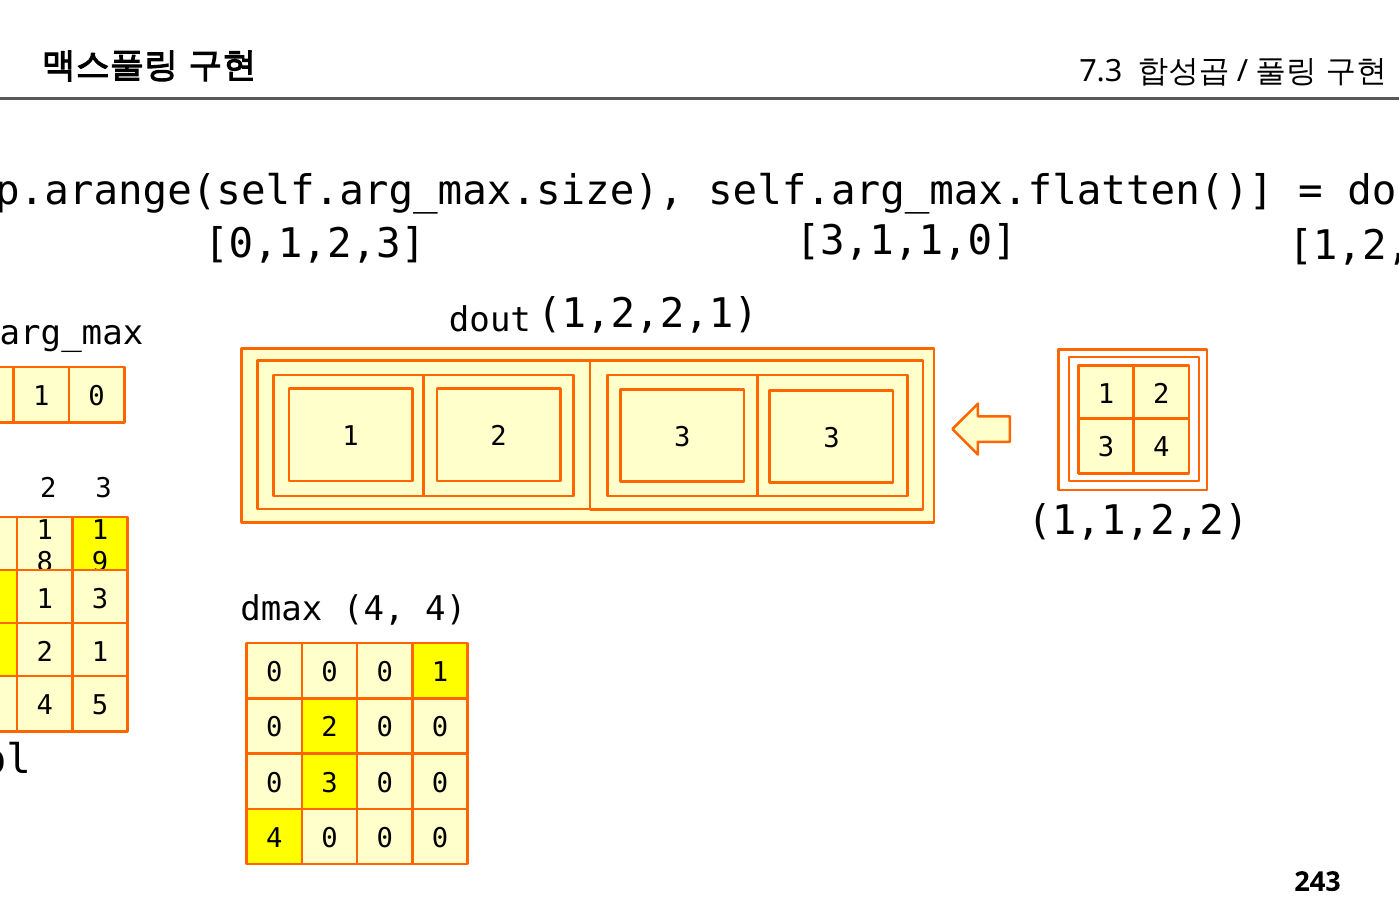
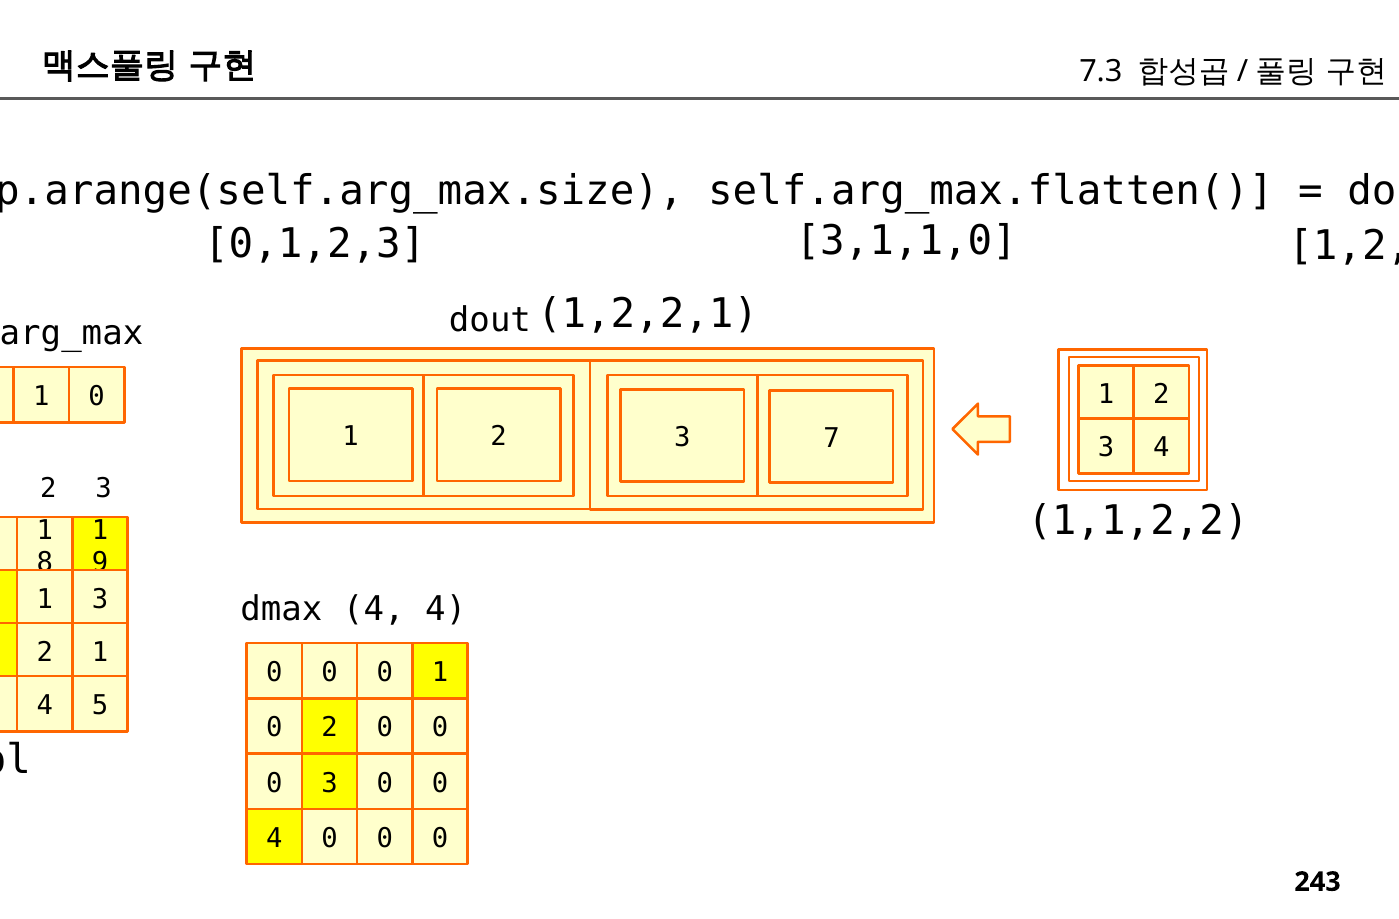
3 3: 3 -> 7 (831, 438)
